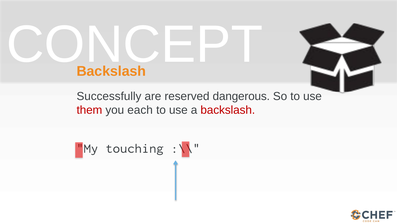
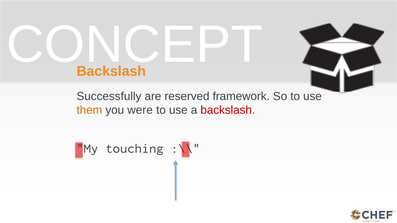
dangerous: dangerous -> framework (241, 96)
them colour: red -> orange (89, 110)
each: each -> were (140, 110)
